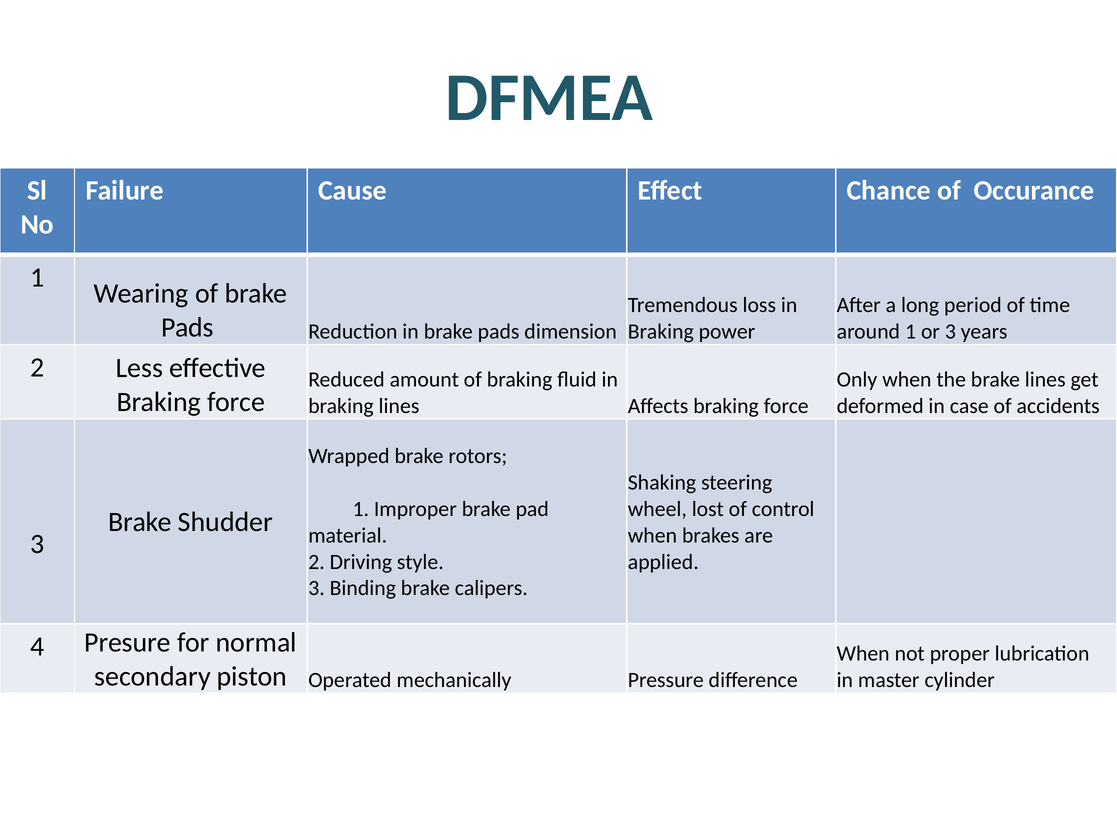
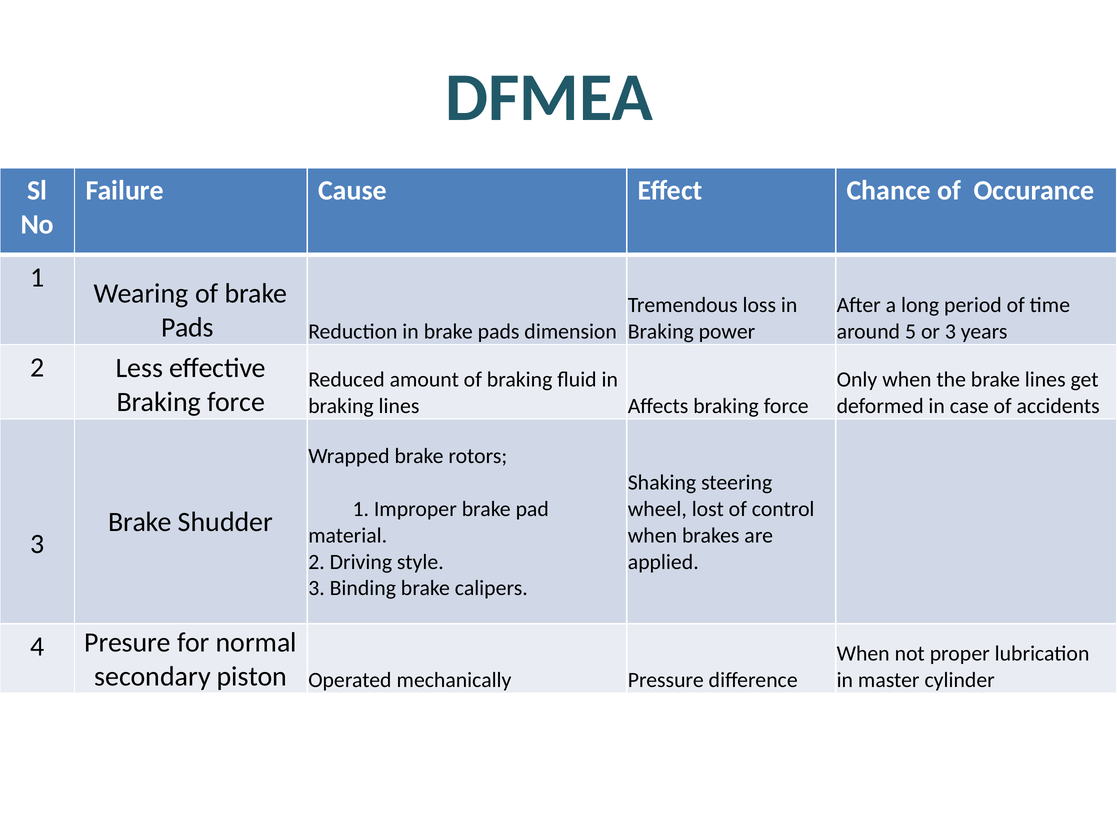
around 1: 1 -> 5 (911, 331)
